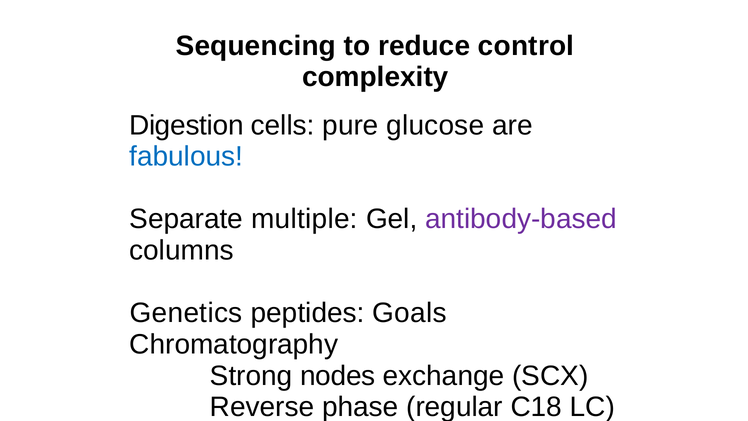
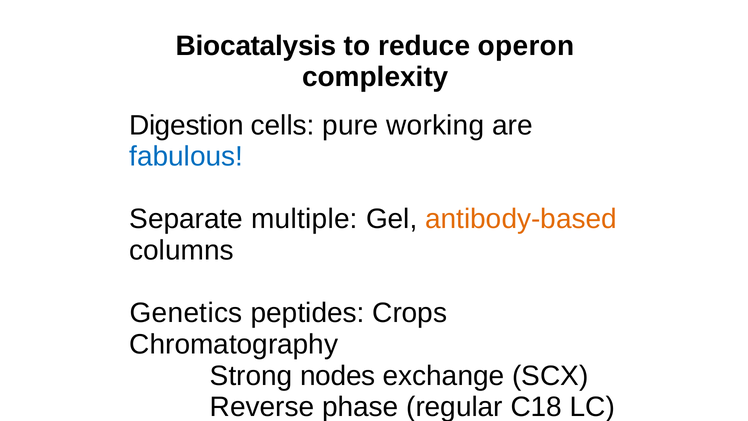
Sequencing: Sequencing -> Biocatalysis (256, 46)
control: control -> operon (526, 46)
glucose: glucose -> working (435, 125)
antibody-based colour: purple -> orange (521, 219)
Goals: Goals -> Crops (410, 313)
